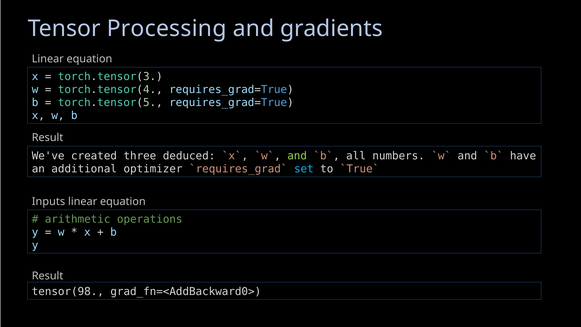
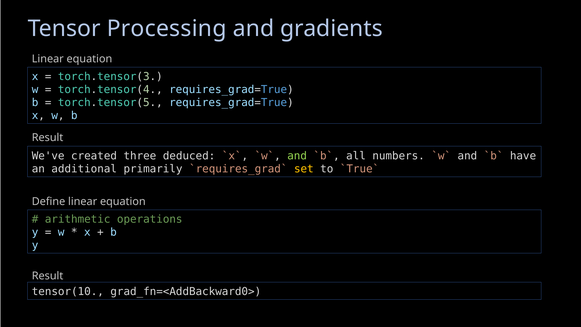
optimizer: optimizer -> primarily (153, 169)
set colour: light blue -> yellow (304, 169)
Inputs: Inputs -> Define (49, 202)
tensor(98: tensor(98 -> tensor(10 (68, 291)
